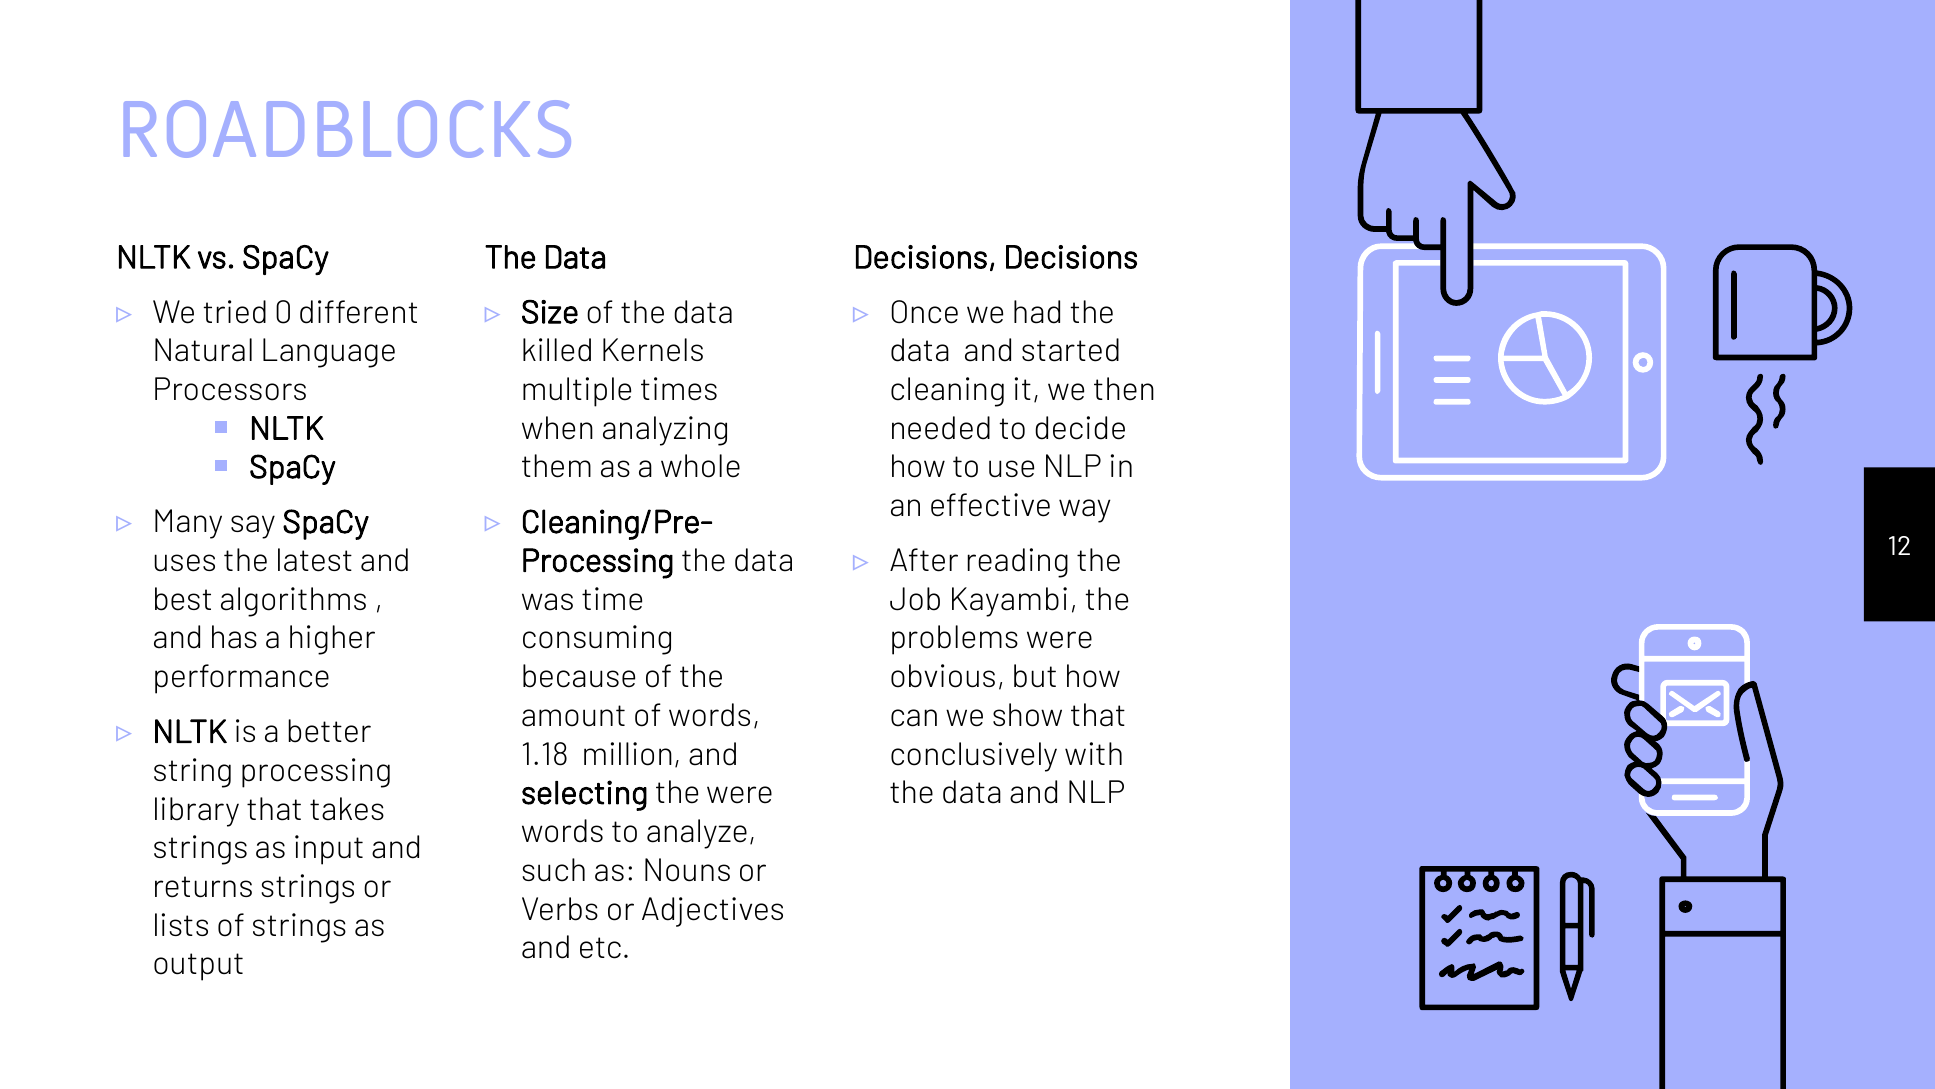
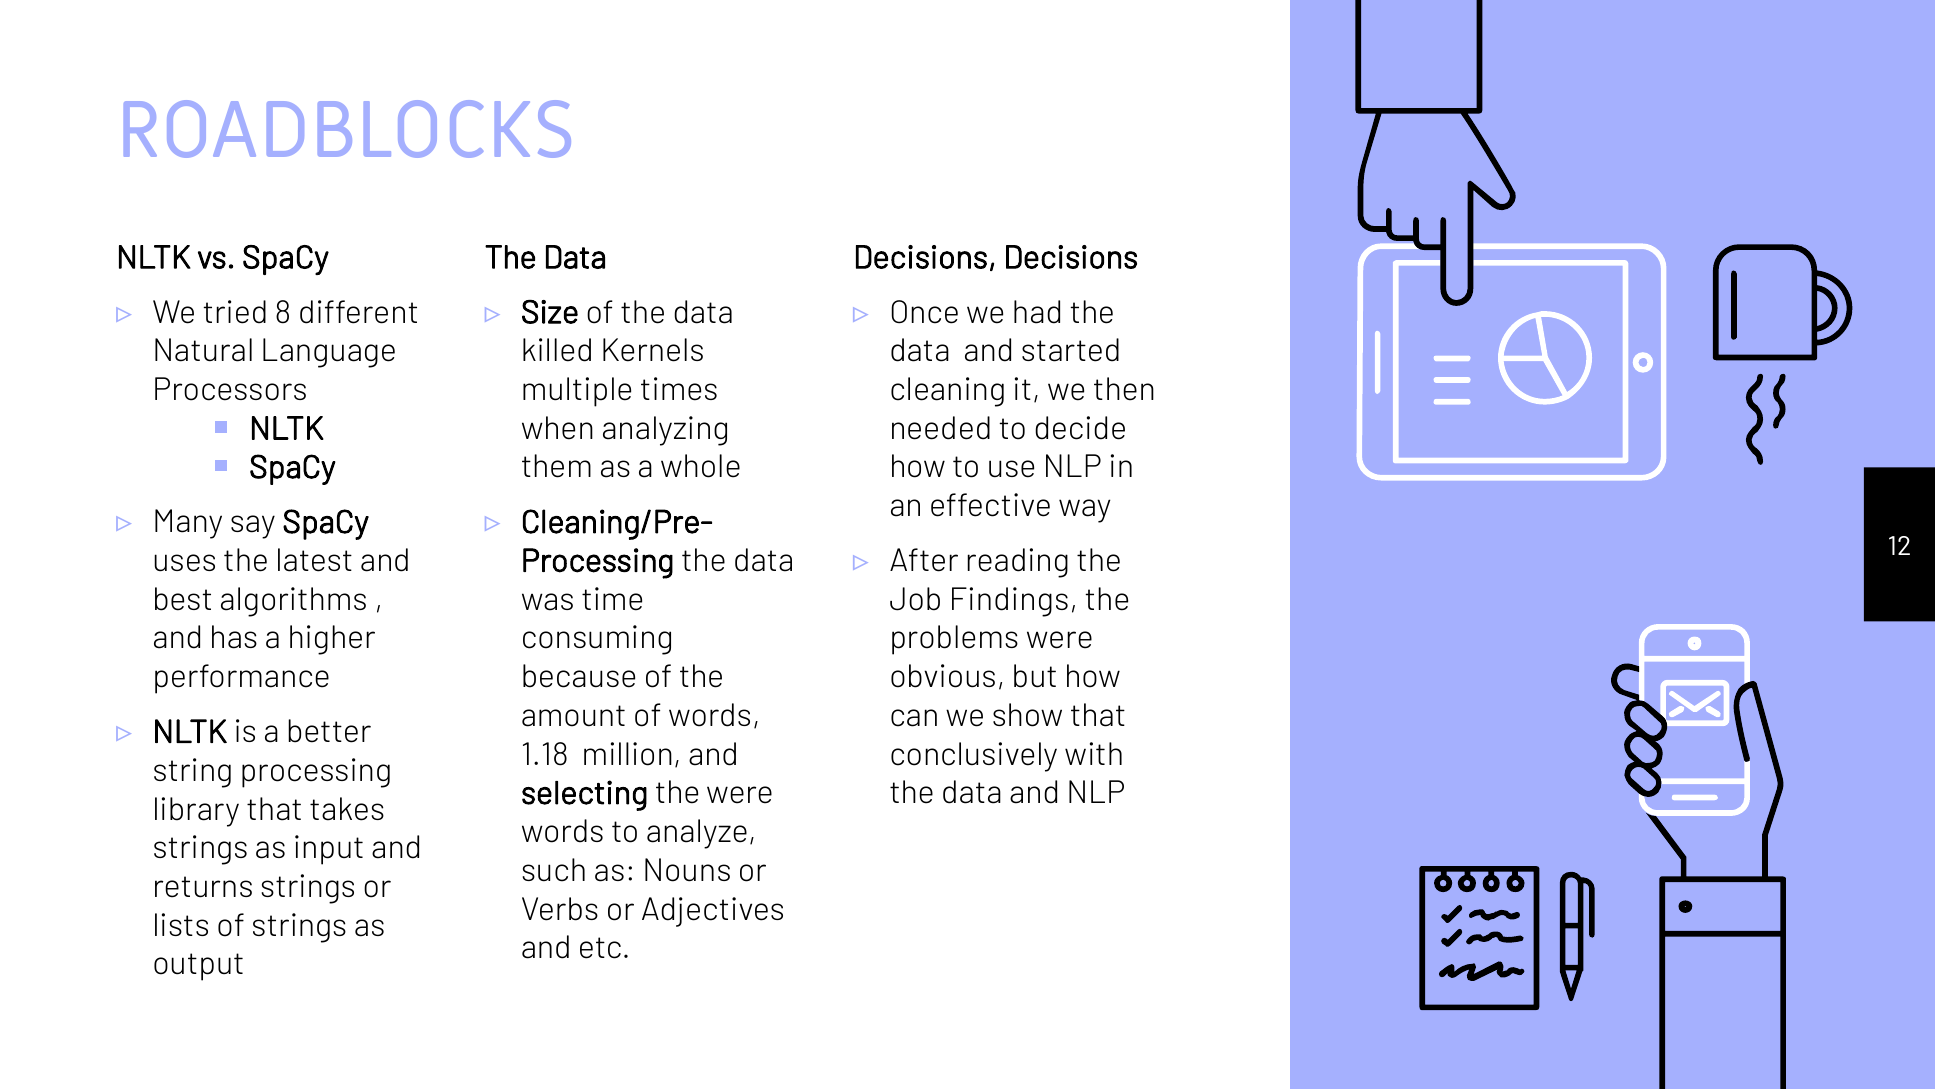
0: 0 -> 8 (283, 312)
Kayambi: Kayambi -> Findings (1013, 599)
